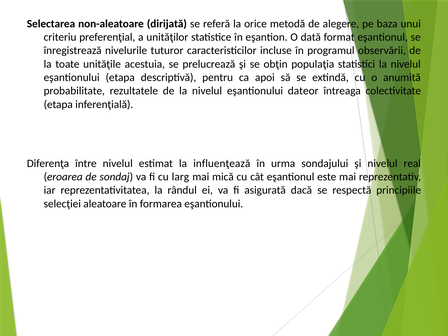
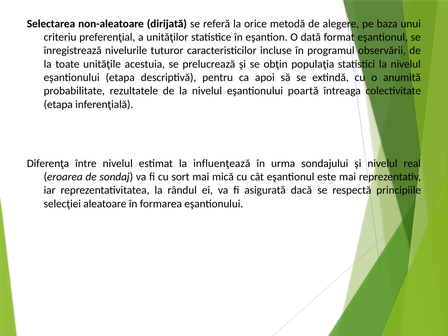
dateor: dateor -> poartă (303, 91)
larg: larg -> sort (181, 177)
